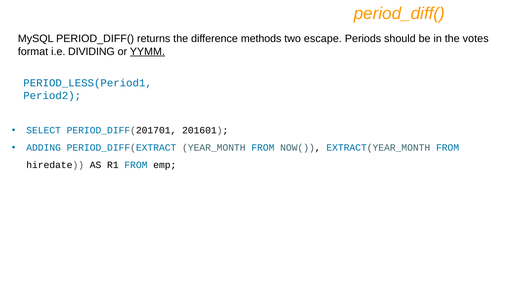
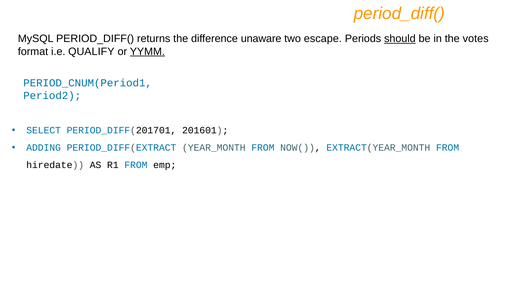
methods: methods -> unaware (261, 39)
should underline: none -> present (400, 39)
DIVIDING: DIVIDING -> QUALIFY (91, 51)
PERIOD_LESS(Period1: PERIOD_LESS(Period1 -> PERIOD_CNUM(Period1 (88, 83)
